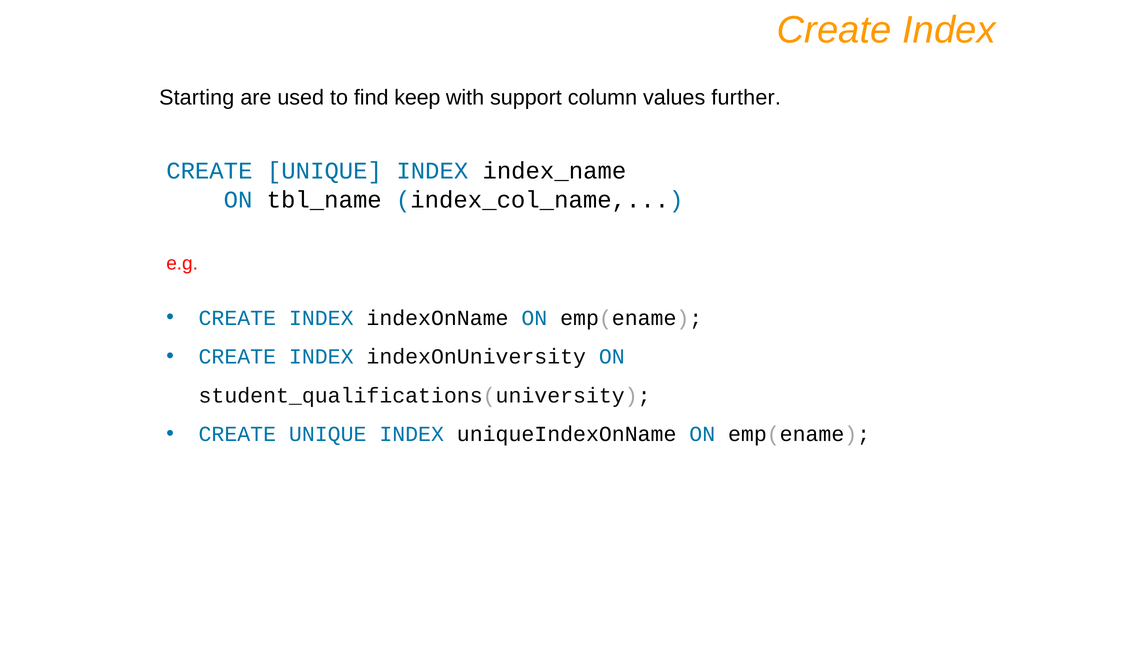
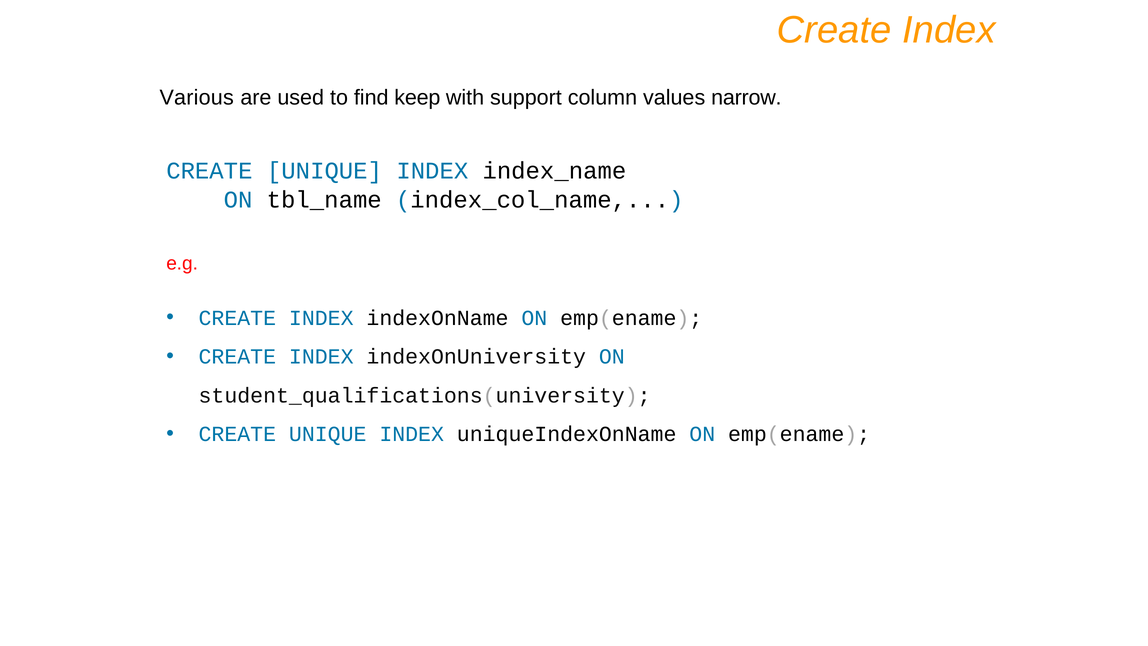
Starting: Starting -> Various (197, 98)
further: further -> narrow (746, 98)
